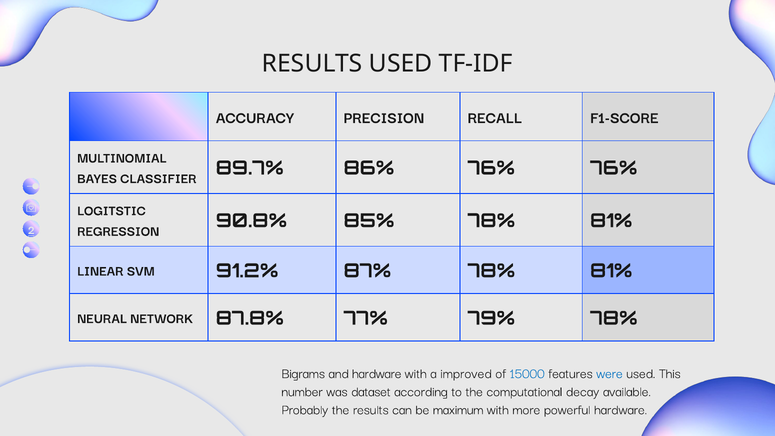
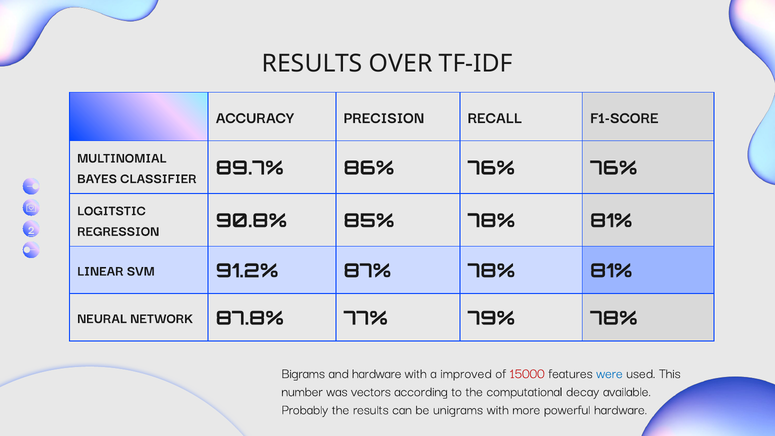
RESULTS USED: USED -> OVER (401, 64)
15000 colour: blue -> red (527, 373)
dataset: dataset -> vectors (371, 391)
maximum: maximum -> unigrams (458, 409)
